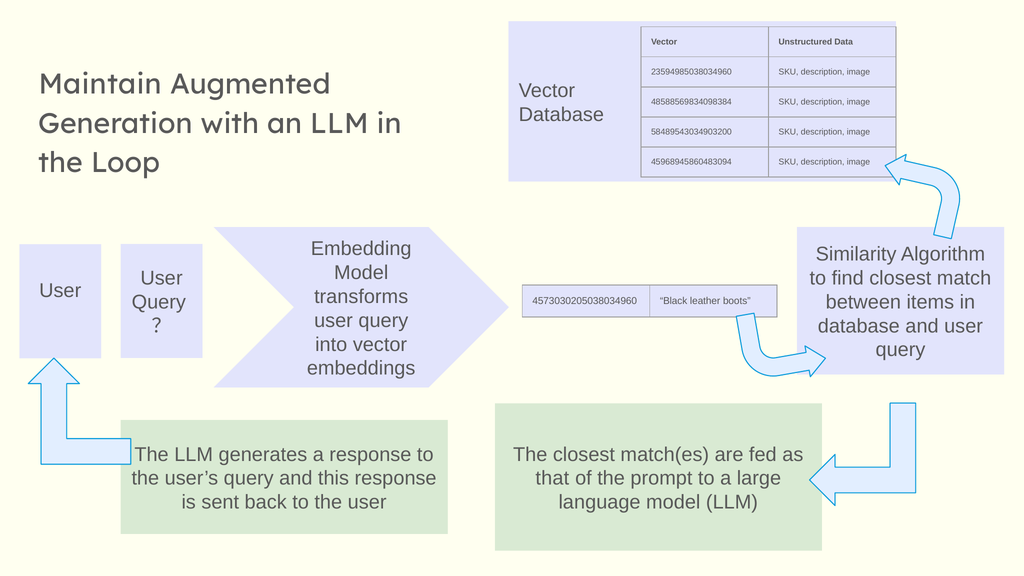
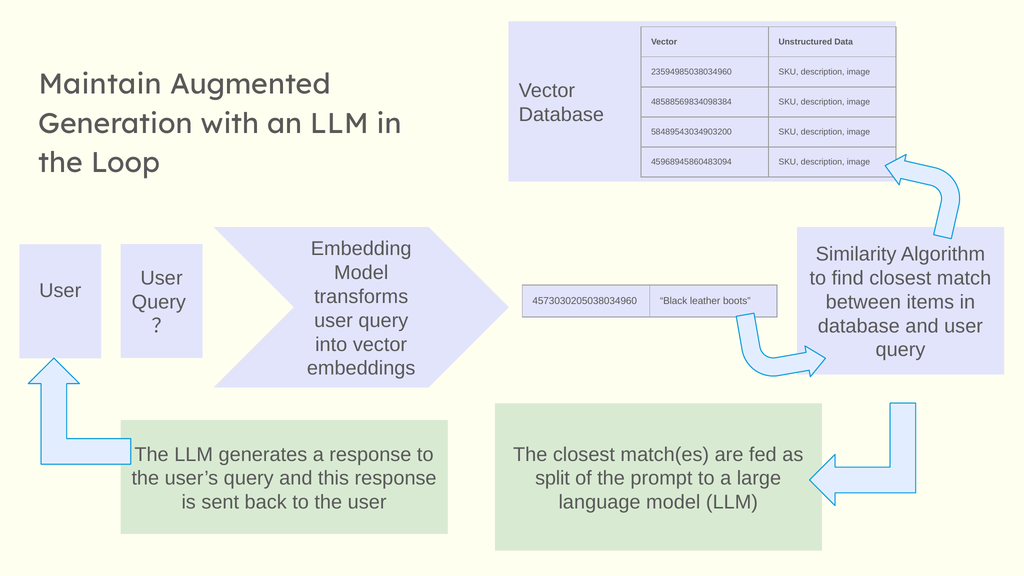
that: that -> split (553, 478)
